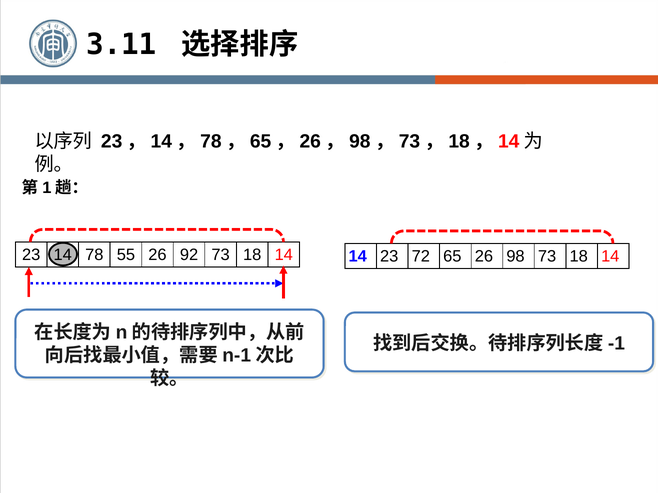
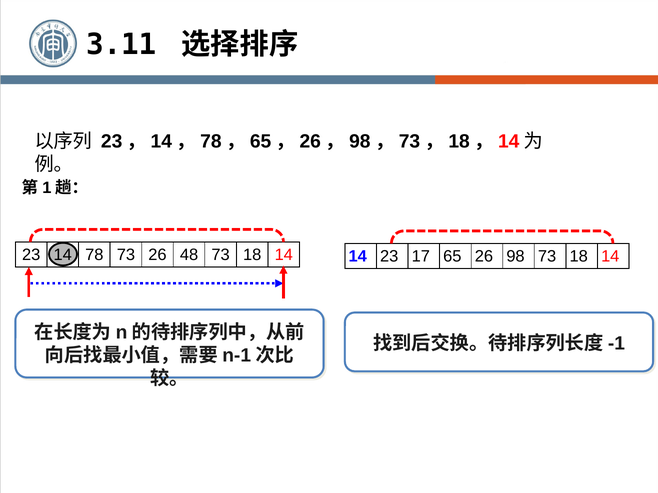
78 55: 55 -> 73 (126, 255)
92: 92 -> 48 (189, 255)
72: 72 -> 17 (421, 257)
